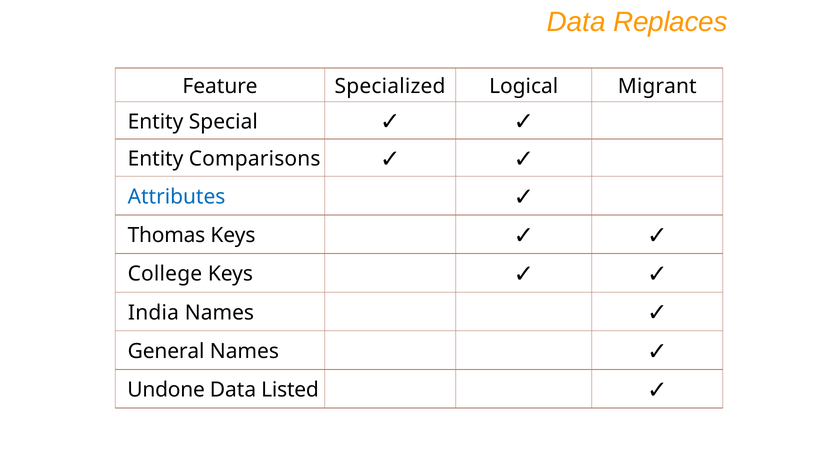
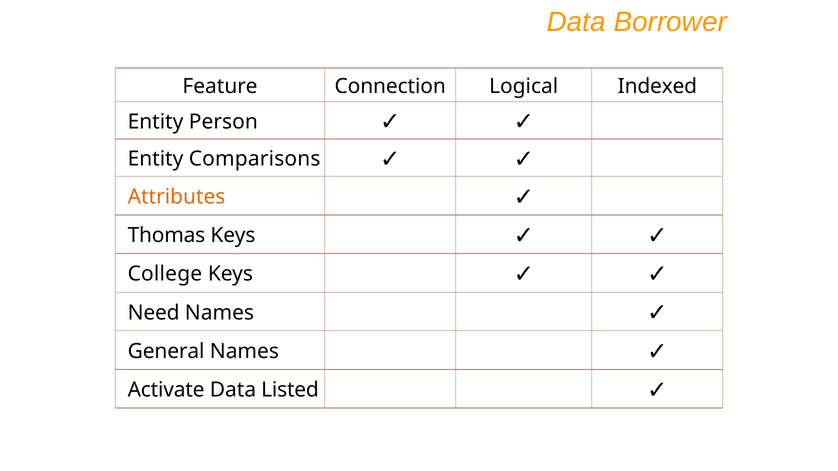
Replaces: Replaces -> Borrower (670, 22)
Specialized: Specialized -> Connection (390, 86)
Migrant: Migrant -> Indexed (657, 86)
Special: Special -> Person (223, 122)
Attributes colour: blue -> orange (177, 197)
India: India -> Need (154, 313)
Undone: Undone -> Activate (166, 390)
